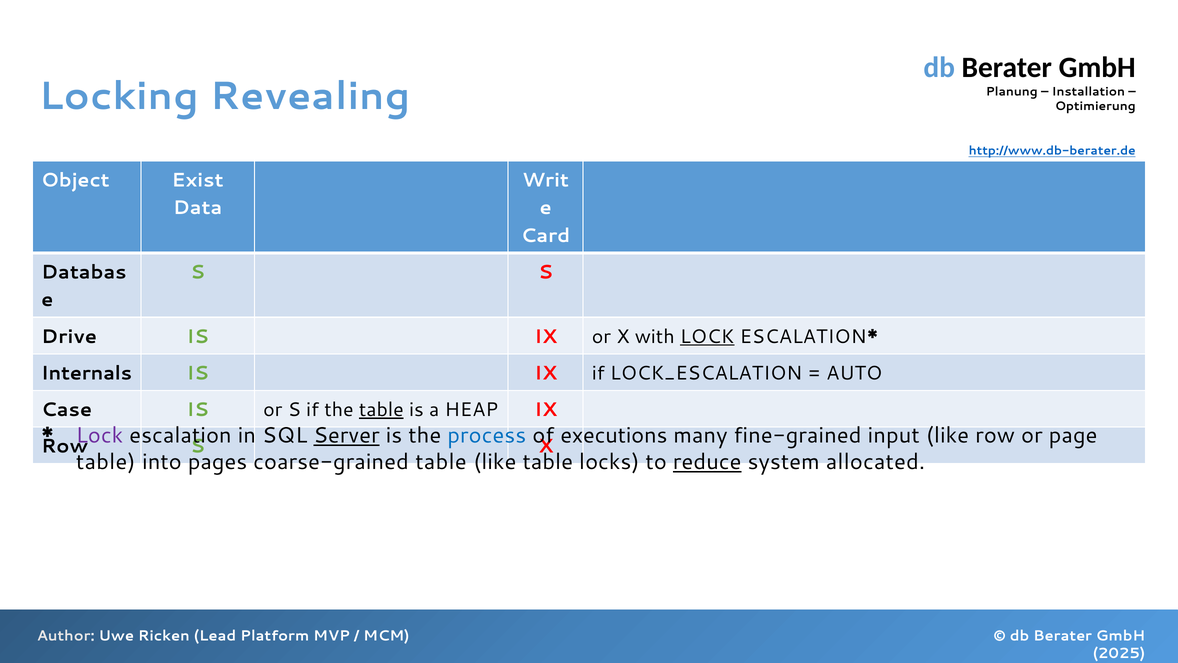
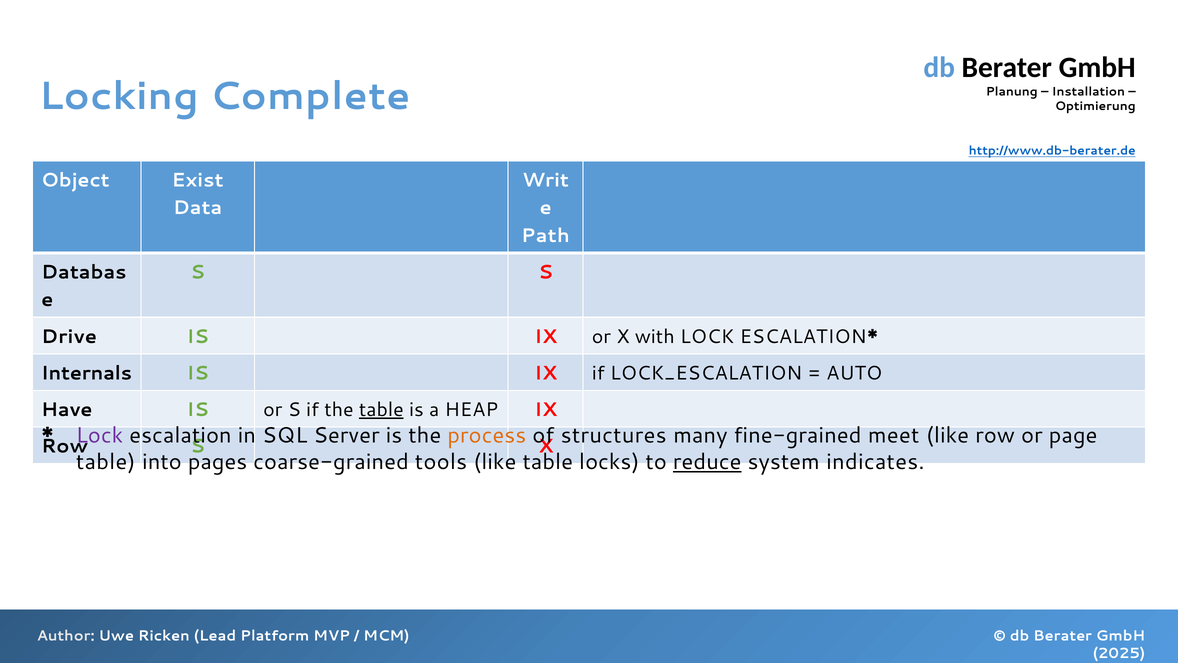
Revealing: Revealing -> Complete (310, 96)
Card: Card -> Path (545, 236)
LOCK underline: present -> none (707, 336)
Case: Case -> Have (67, 409)
Server underline: present -> none (347, 435)
process colour: blue -> orange (487, 435)
executions: executions -> structures (614, 435)
input: input -> meet (894, 435)
coarse-grained table: table -> tools (441, 462)
allocated: allocated -> indicates (875, 462)
